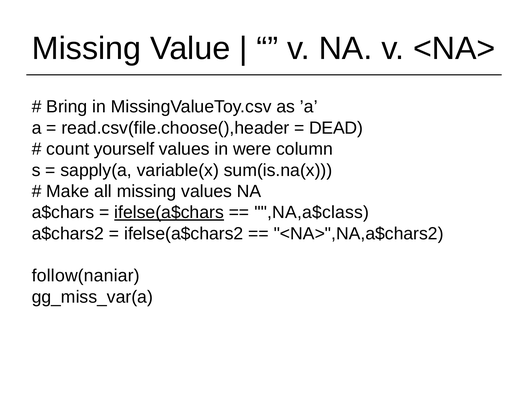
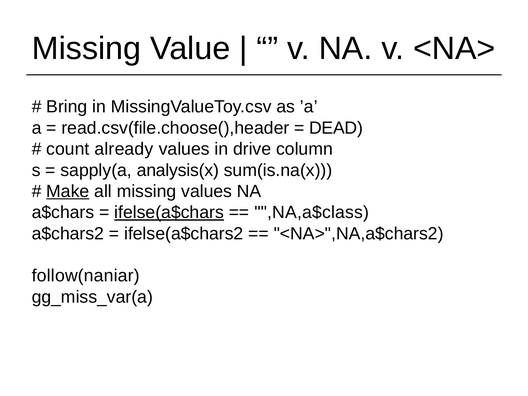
yourself: yourself -> already (124, 149)
were: were -> drive (252, 149)
variable(x: variable(x -> analysis(x (178, 170)
Make underline: none -> present (68, 191)
